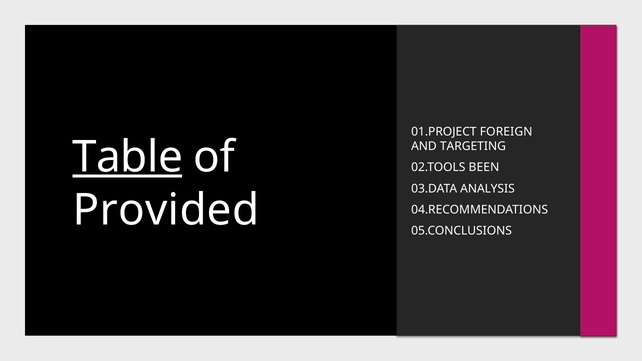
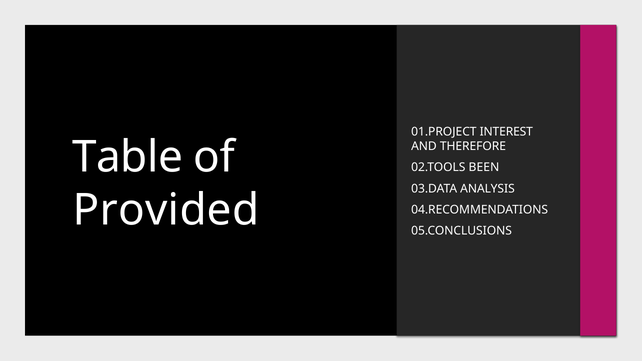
FOREIGN: FOREIGN -> INTEREST (506, 132)
TARGETING: TARGETING -> THEREFORE (473, 146)
Table underline: present -> none (127, 157)
